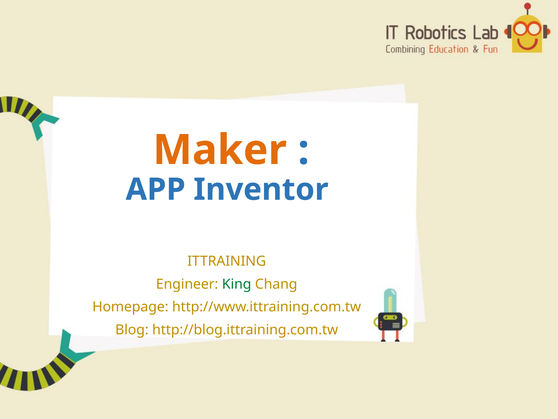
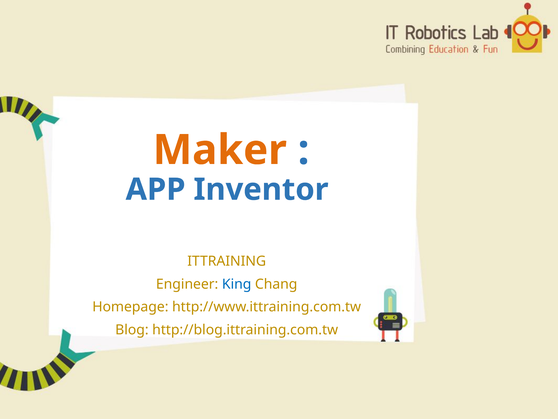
King colour: green -> blue (237, 284)
